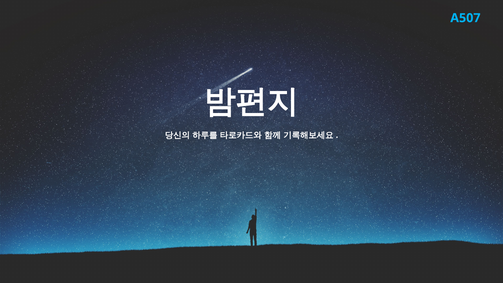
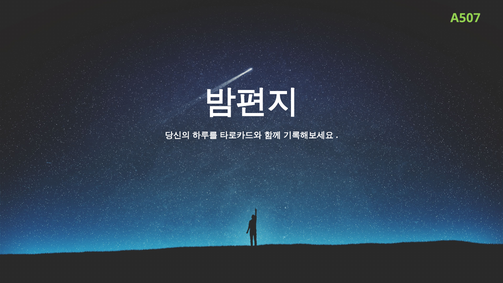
A507 colour: light blue -> light green (465, 18)
